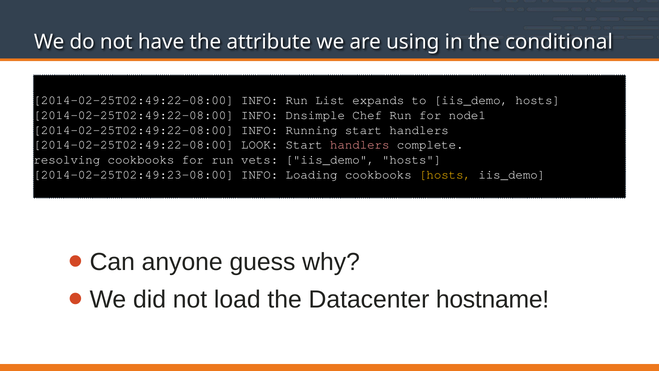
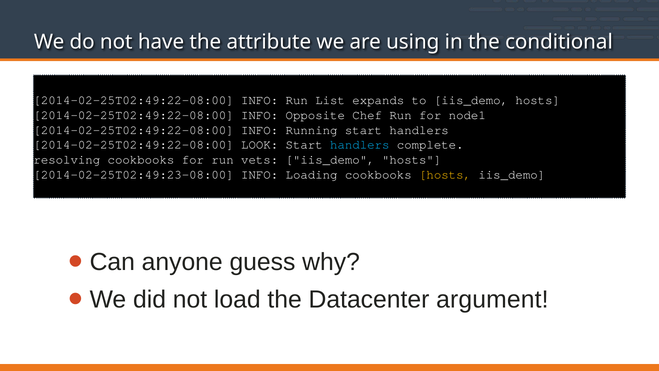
Dnsimple: Dnsimple -> Opposite (315, 115)
handlers colour: pink -> light blue (360, 145)
hostname: hostname -> argument (492, 299)
